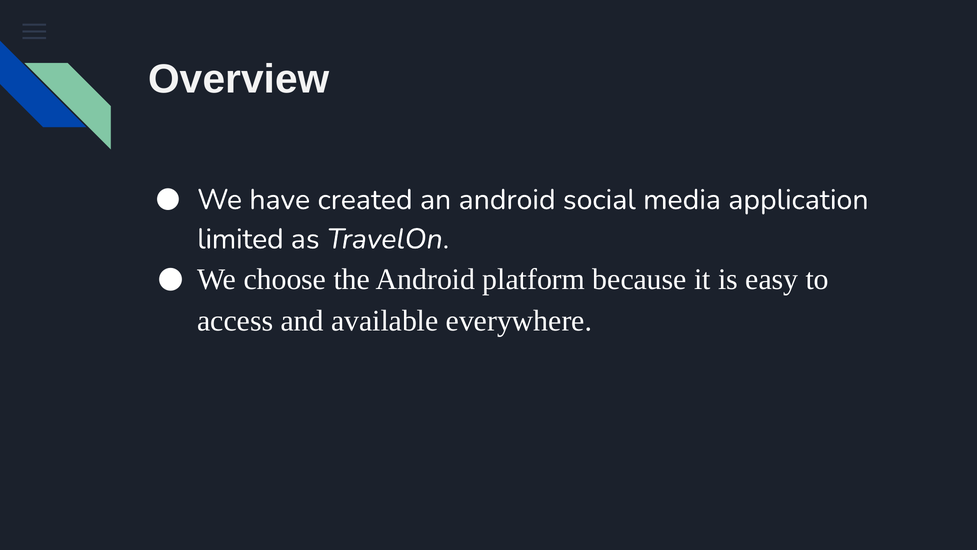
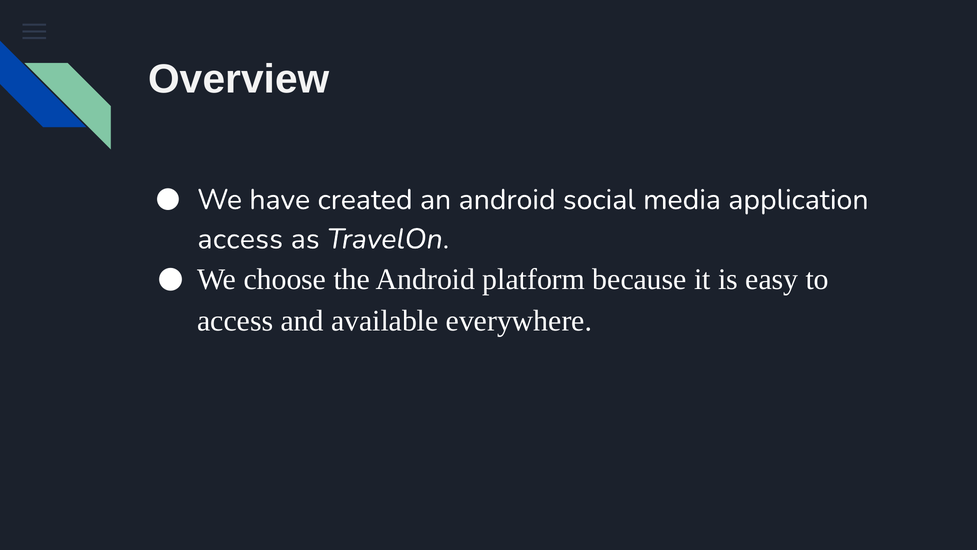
limited: limited -> access (240, 239)
